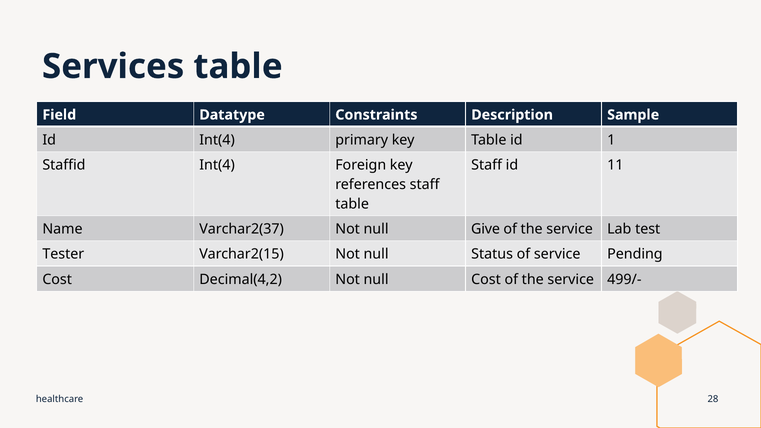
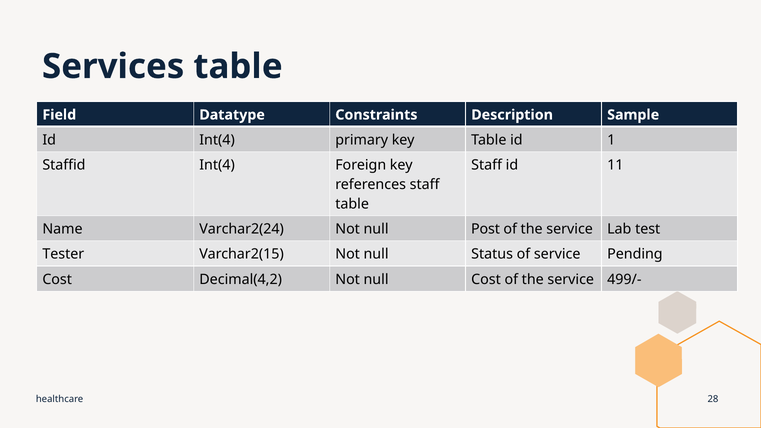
Varchar2(37: Varchar2(37 -> Varchar2(24 (242, 229)
Give: Give -> Post (486, 229)
